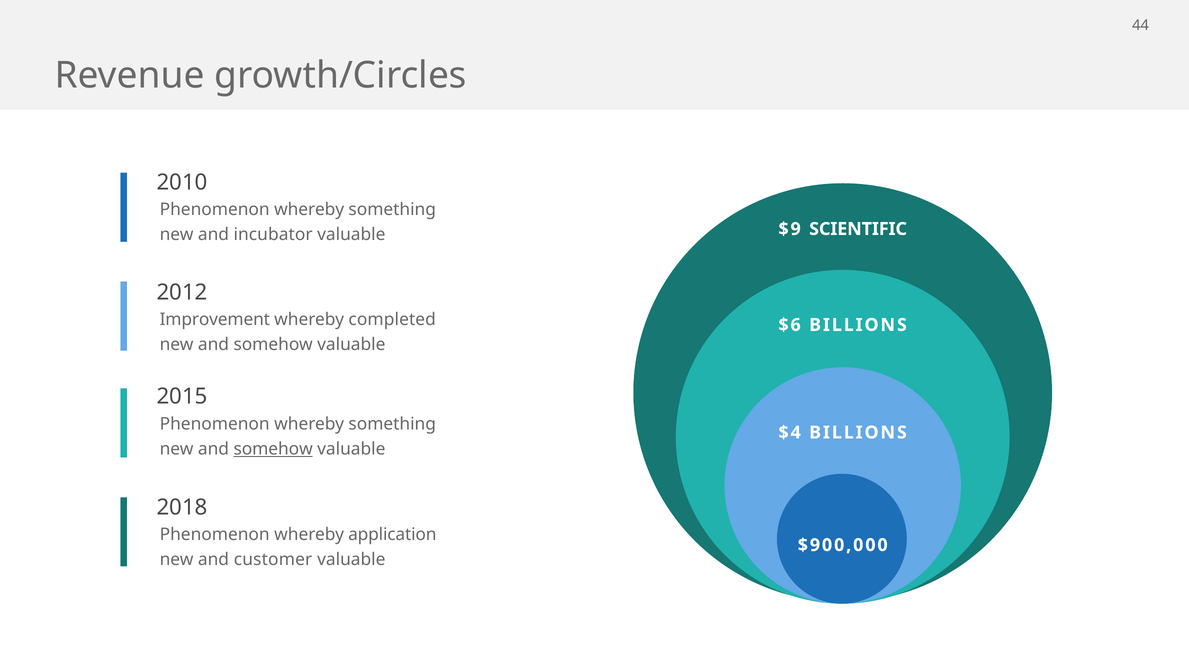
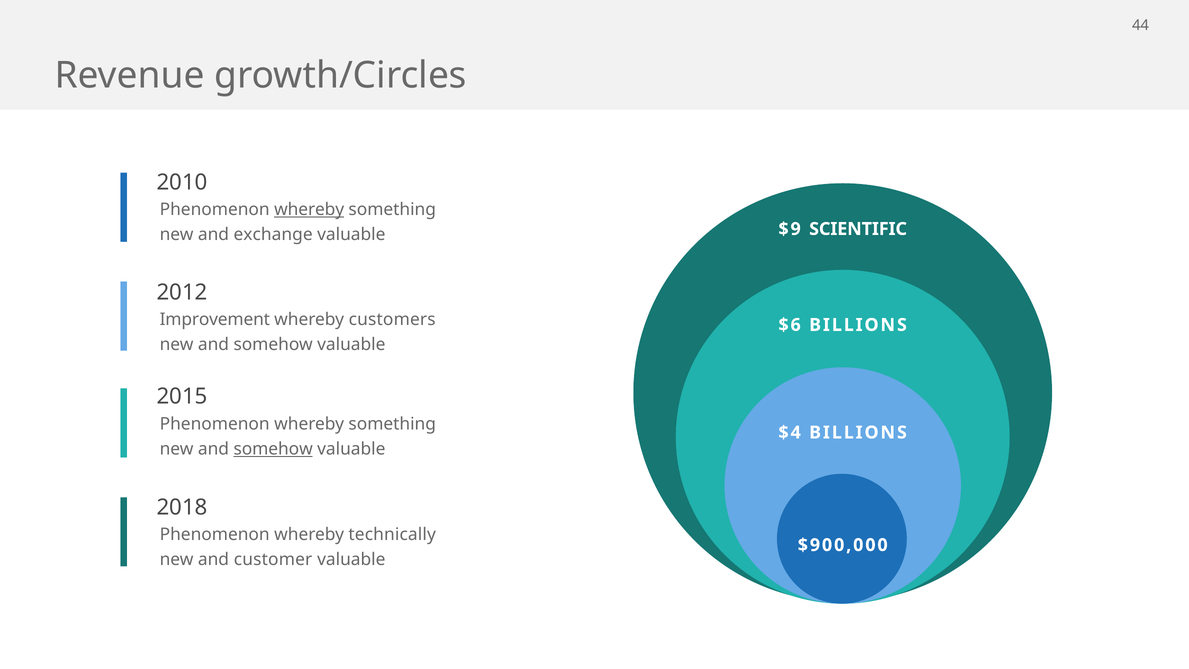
whereby underline: none -> present (309, 210)
incubator: incubator -> exchange (273, 235)
completed: completed -> customers (392, 319)
application: application -> technically (392, 535)
